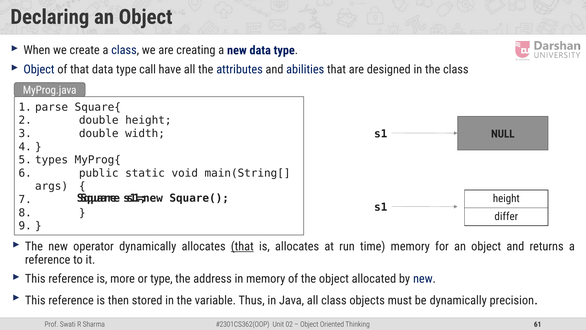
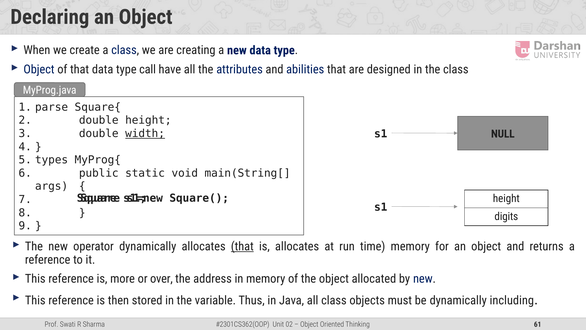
width underline: none -> present (145, 133)
differ: differ -> digits (506, 216)
or type: type -> over (161, 279)
precision: precision -> including (512, 300)
